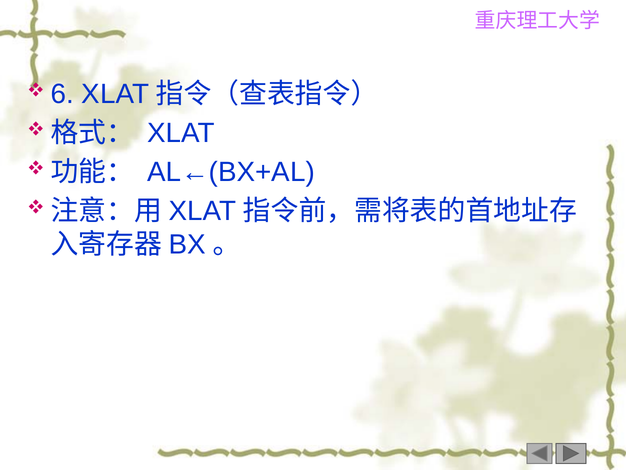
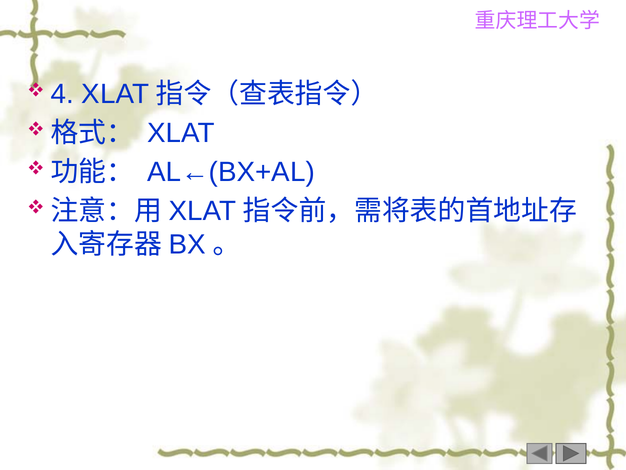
6: 6 -> 4 (62, 94)
